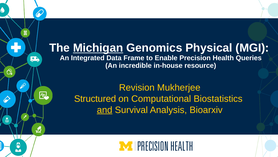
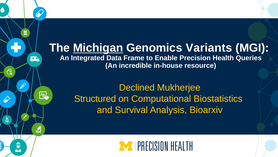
Physical: Physical -> Variants (209, 48)
Revision: Revision -> Declined (137, 87)
and underline: present -> none (105, 109)
